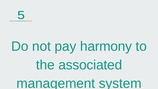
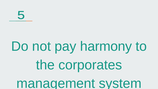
associated: associated -> corporates (90, 65)
